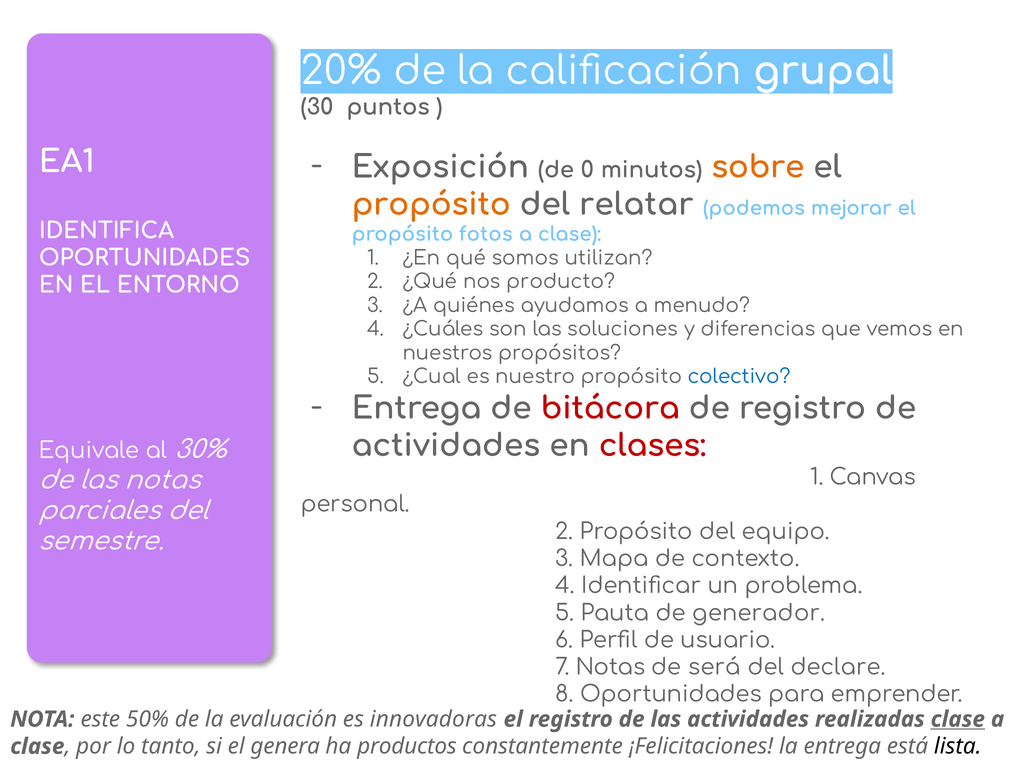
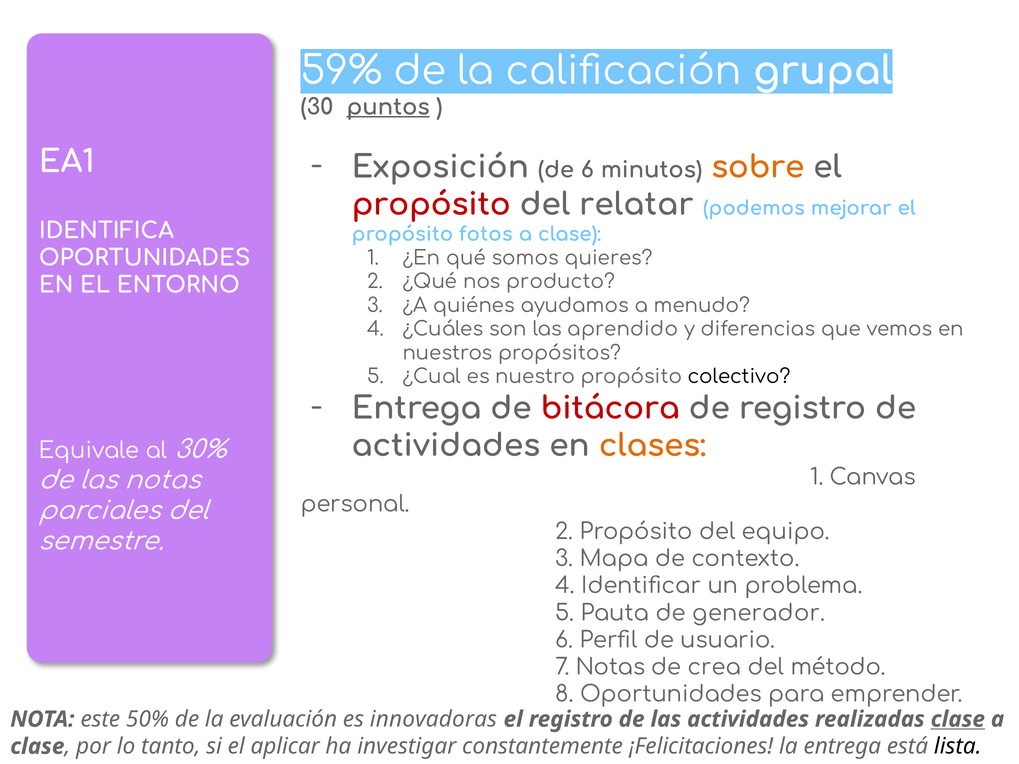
20%: 20% -> 59% (341, 71)
puntos underline: none -> present (388, 107)
de 0: 0 -> 6 (587, 170)
propósito colour: orange -> red (431, 205)
utilizan: utilizan -> quieres (609, 258)
soluciones: soluciones -> aprendido (623, 329)
colectivo colour: blue -> black (739, 377)
clases colour: red -> orange (652, 446)
será: será -> crea (714, 668)
declare: declare -> método (838, 668)
genera: genera -> aplicar (285, 747)
productos: productos -> investigar (407, 747)
